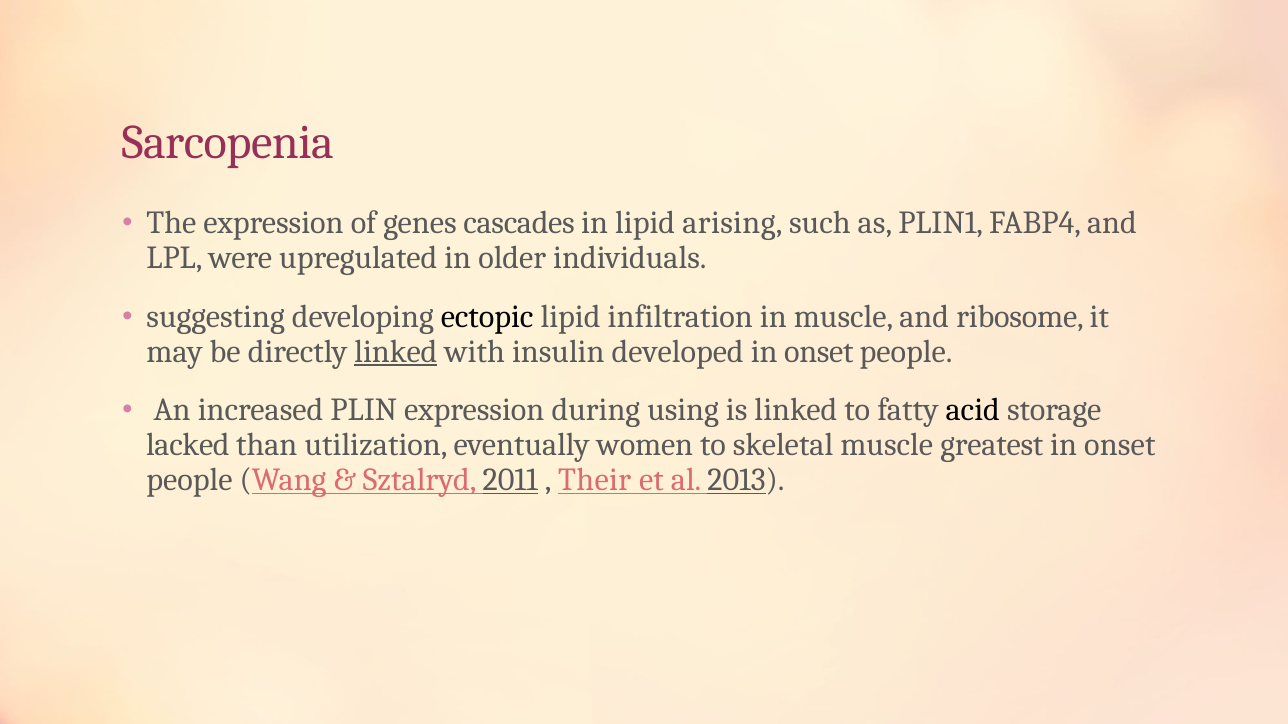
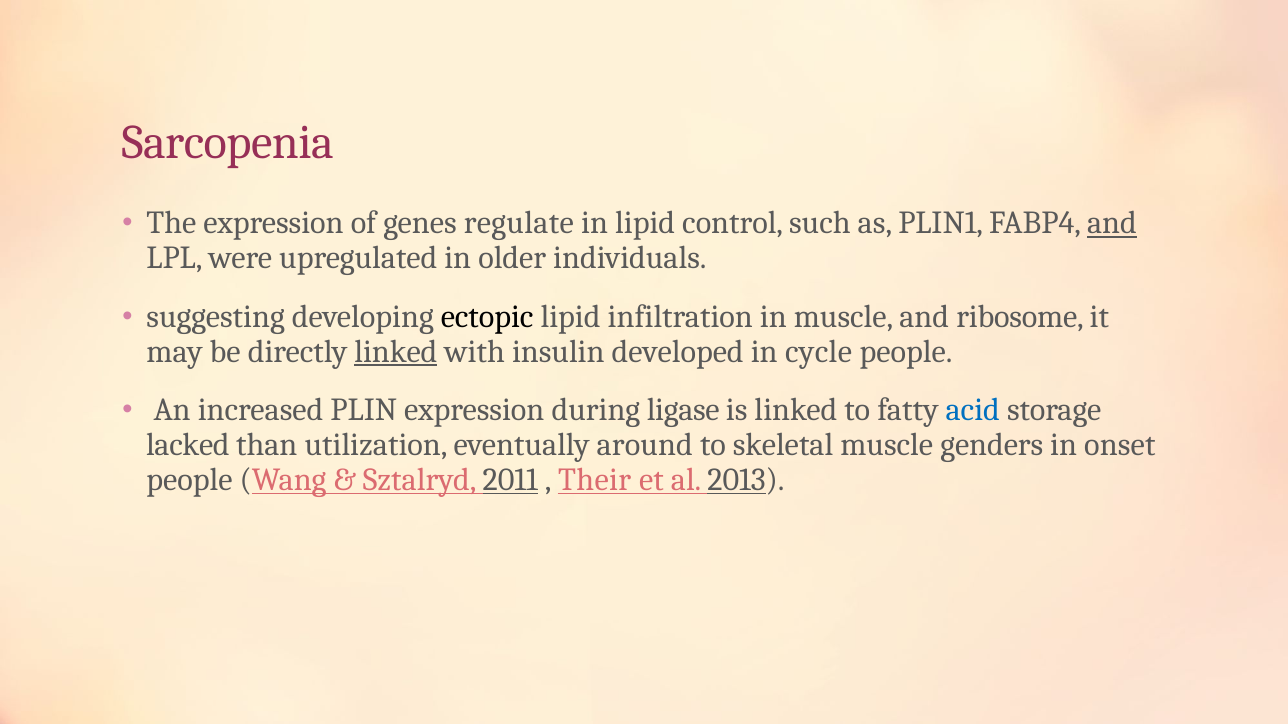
cascades: cascades -> regulate (519, 223)
arising: arising -> control (733, 223)
and underline: none -> present (1112, 223)
onset: onset -> cycle (819, 352)
using: using -> ligase (683, 411)
acid colour: black -> blue (973, 411)
women: women -> around (645, 445)
greatest: greatest -> genders (992, 445)
